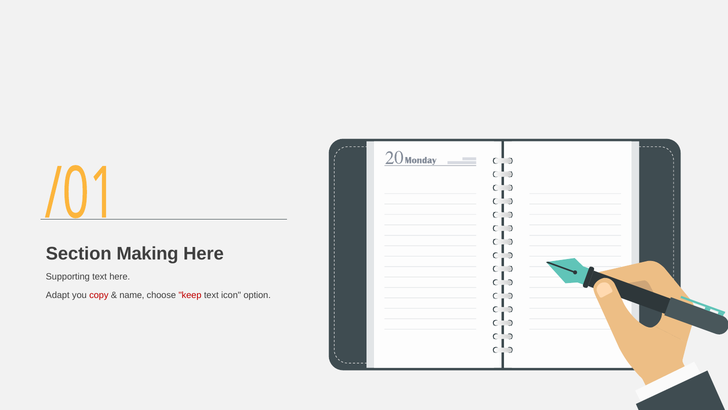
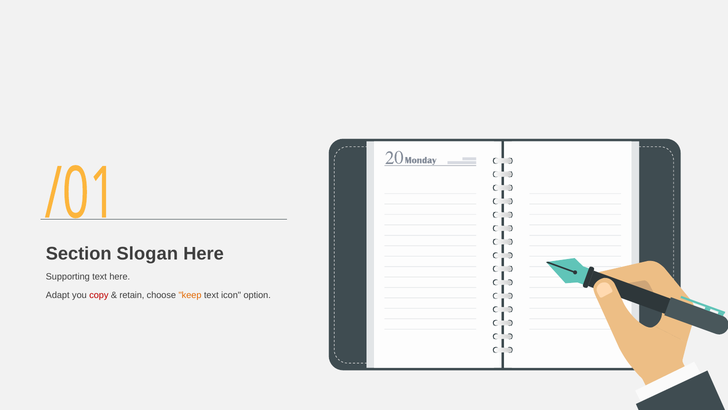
Making: Making -> Slogan (147, 253)
name: name -> retain (132, 295)
keep colour: red -> orange (190, 295)
